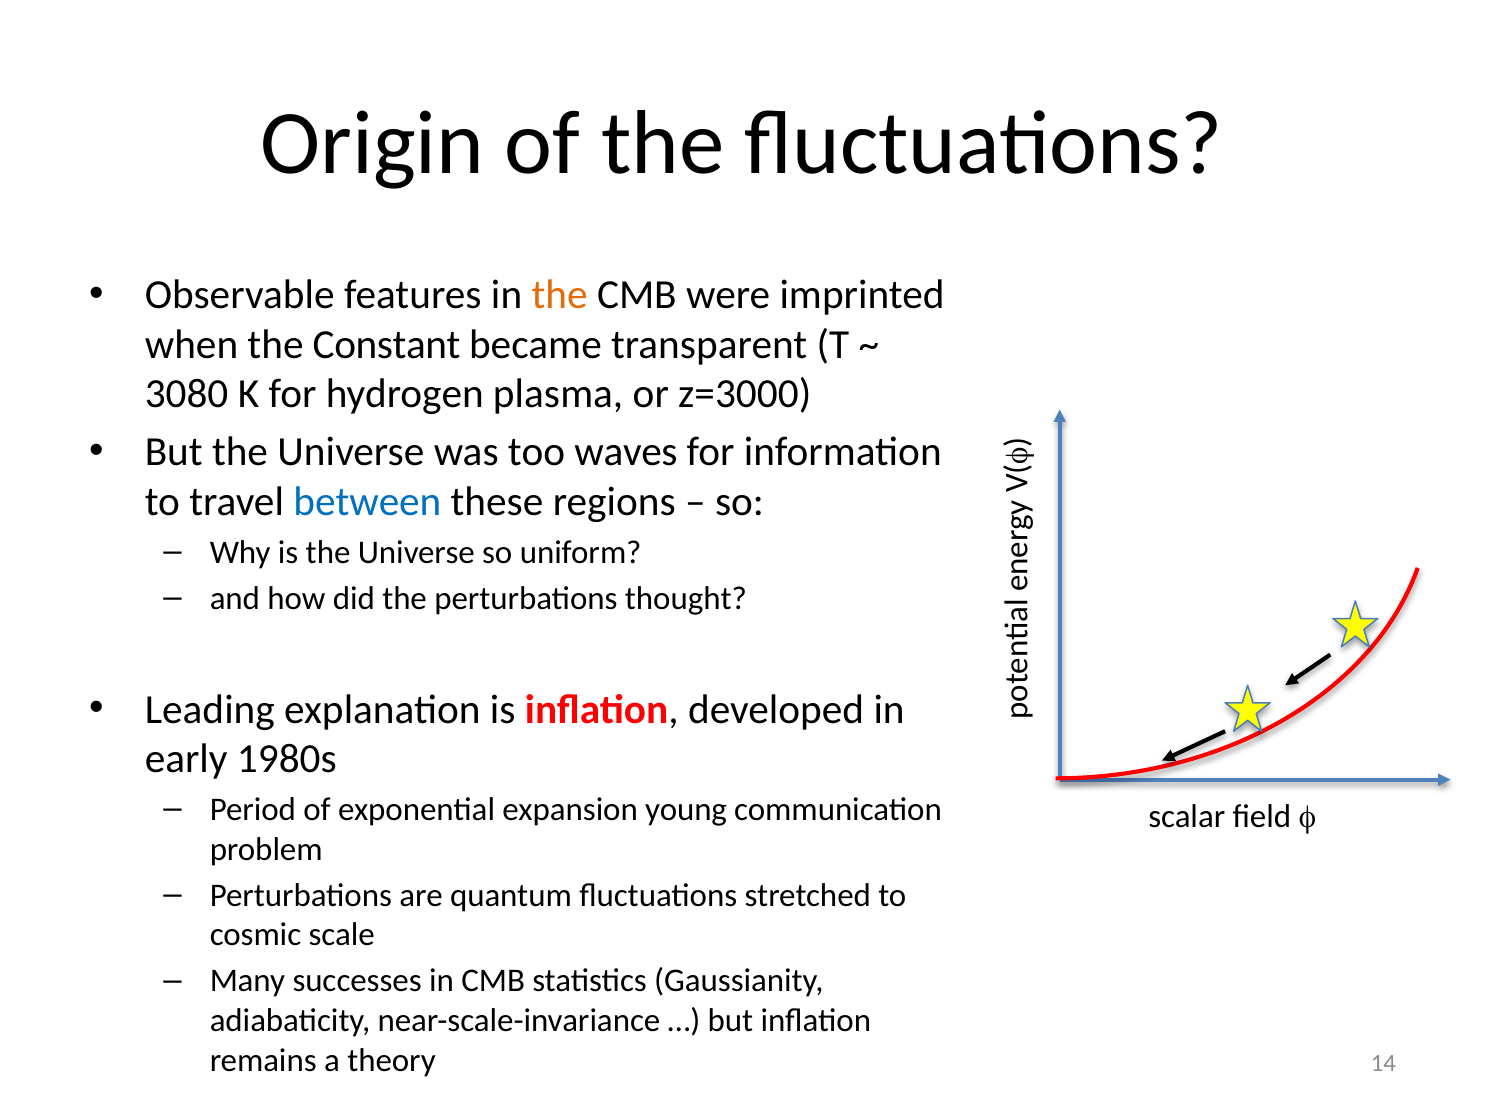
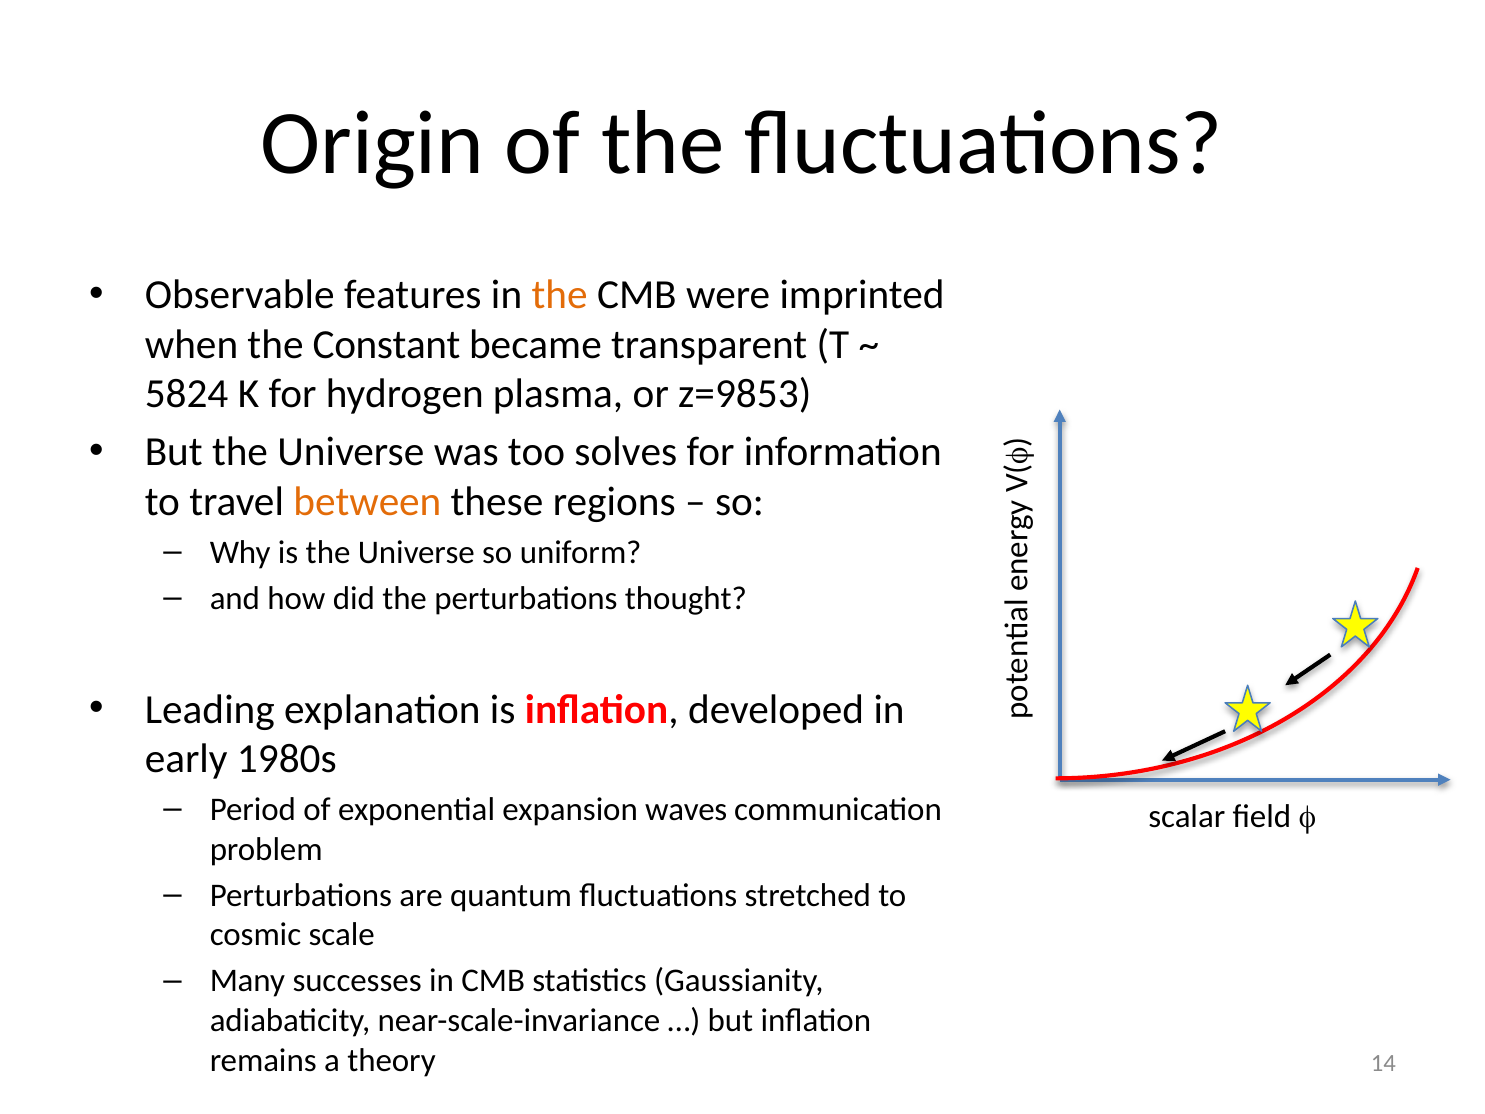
3080: 3080 -> 5824 (187, 394)
z=3000: z=3000 -> z=9853 (745, 394)
waves: waves -> solves (626, 452)
between colour: blue -> orange (367, 502)
young: young -> waves (686, 810)
